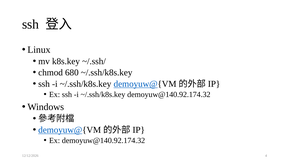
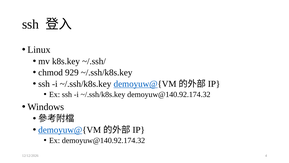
680: 680 -> 929 (72, 72)
